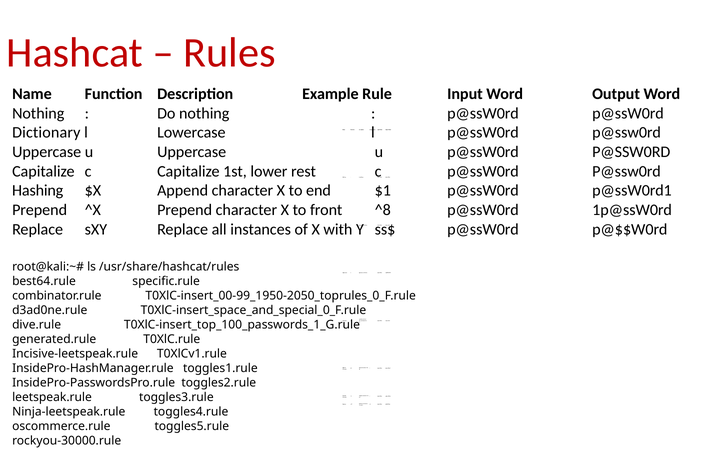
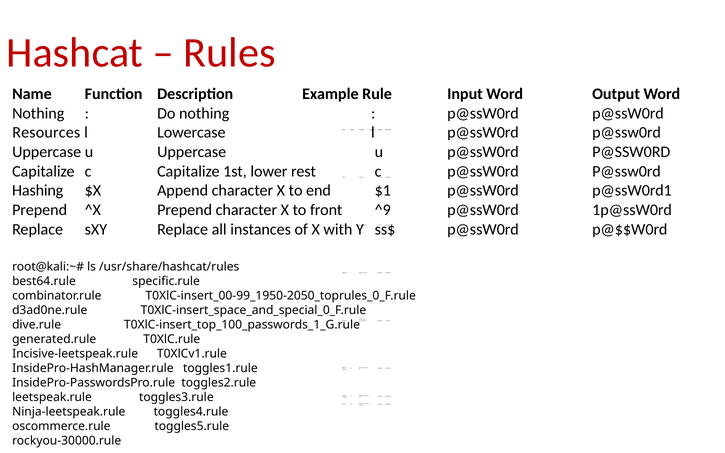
Dictionary: Dictionary -> Resources (46, 133)
^8: ^8 -> ^9 (383, 210)
